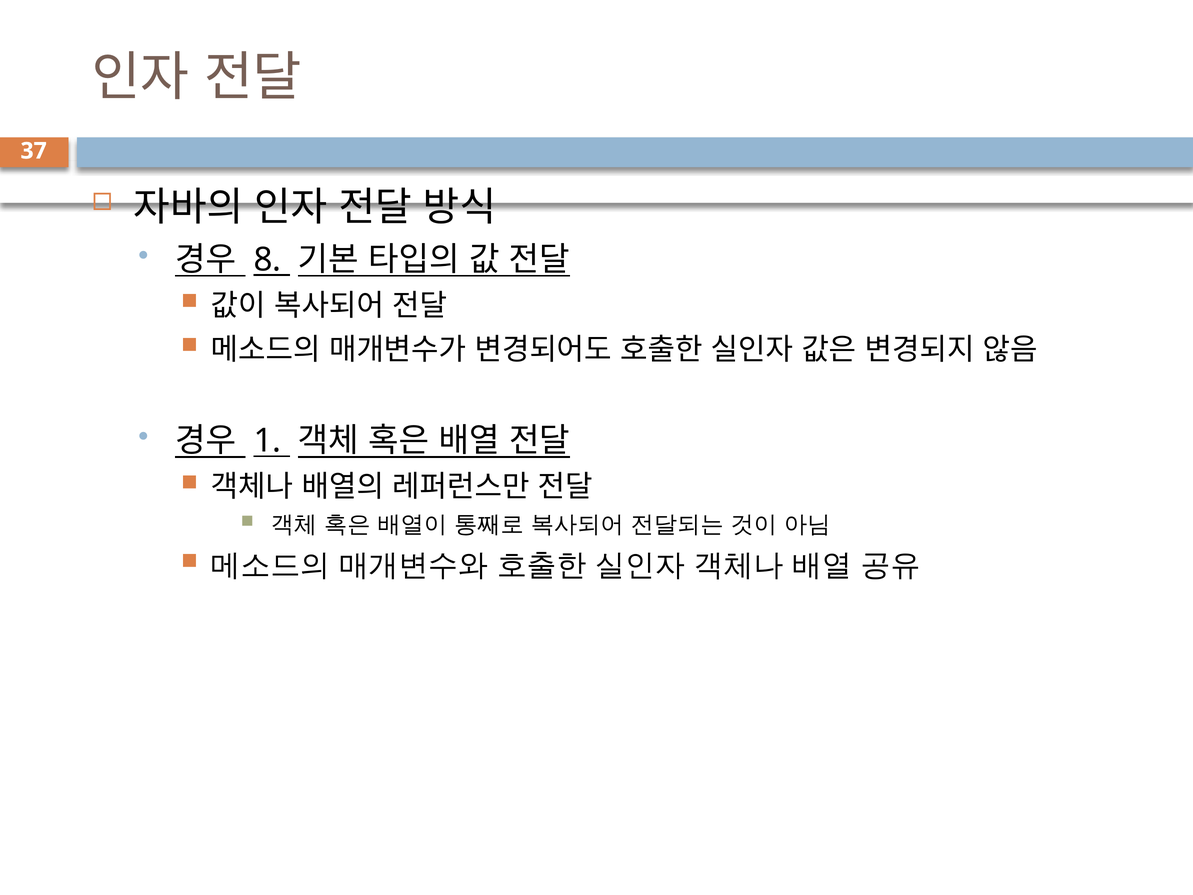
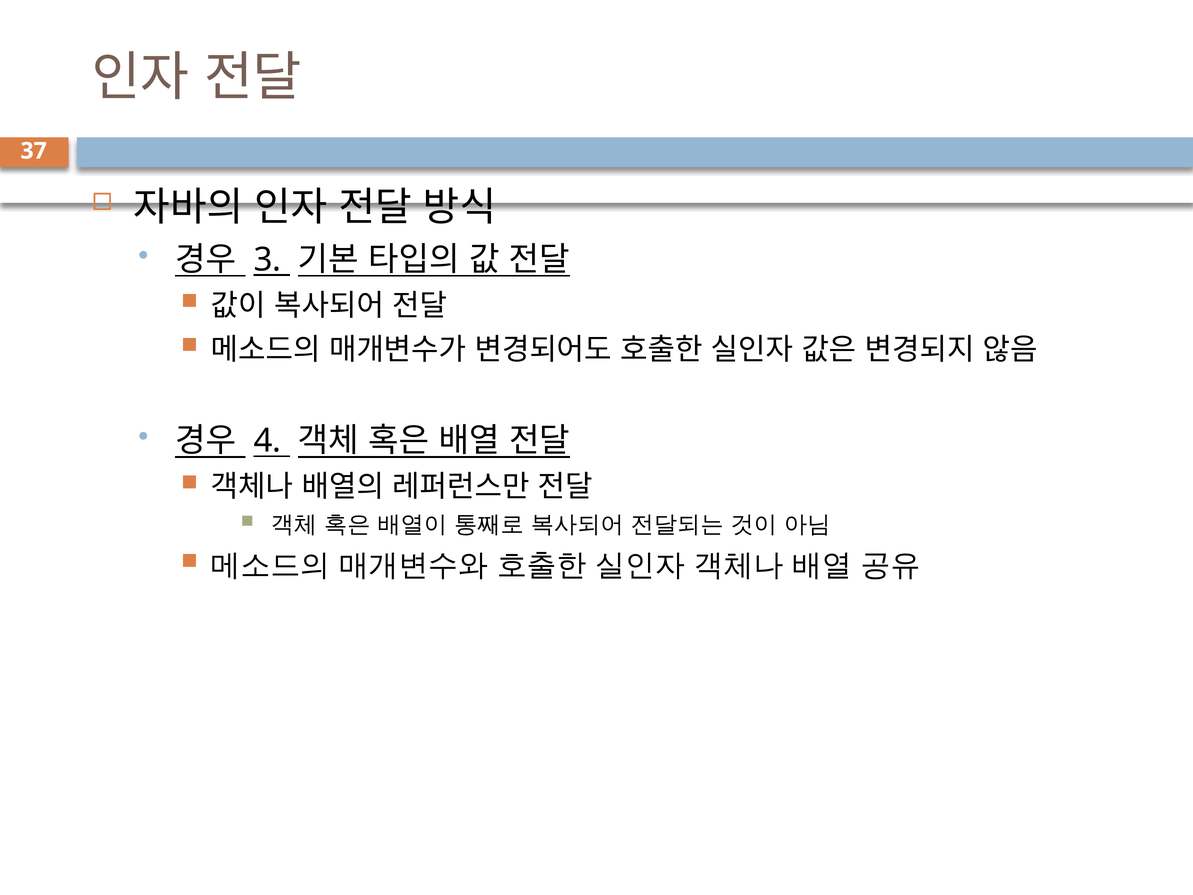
8: 8 -> 3 (267, 260)
1: 1 -> 4 (267, 441)
